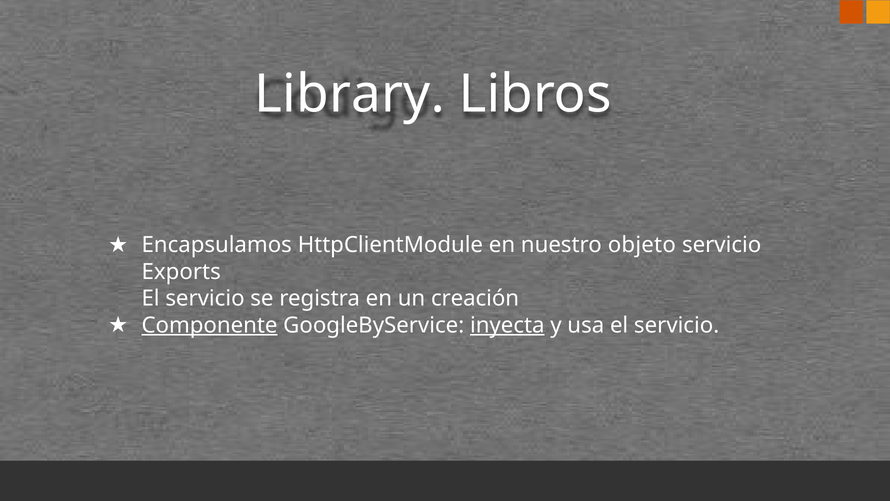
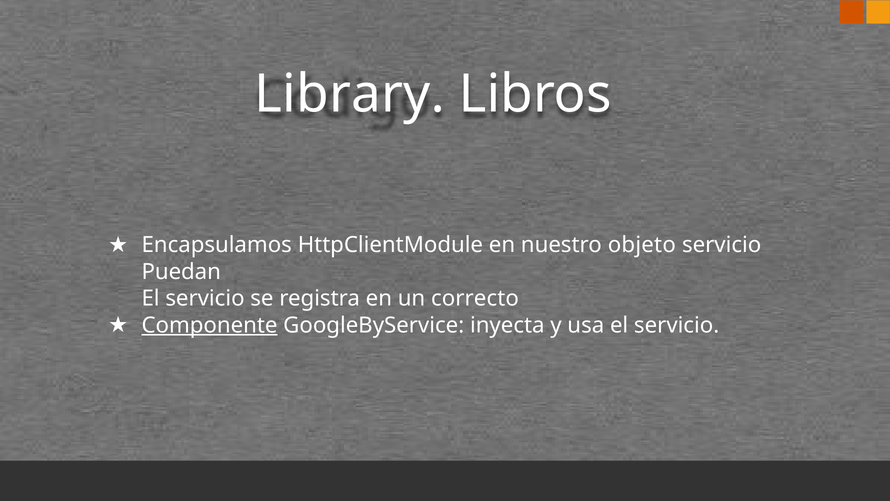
Exports: Exports -> Puedan (181, 272)
creación: creación -> correcto (475, 298)
inyecta underline: present -> none (507, 325)
